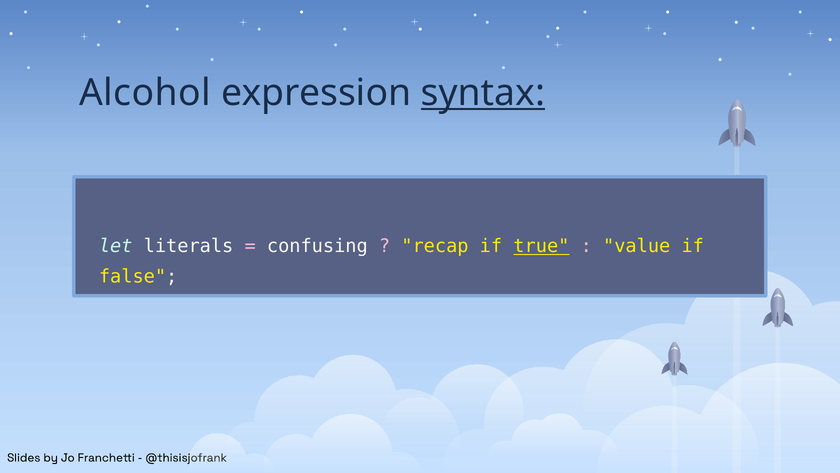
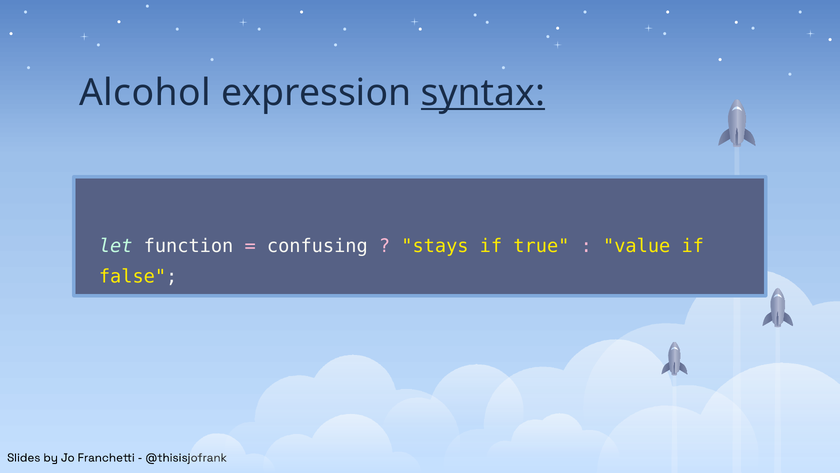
literals: literals -> function (189, 246)
recap: recap -> stays (435, 246)
true underline: present -> none (541, 246)
